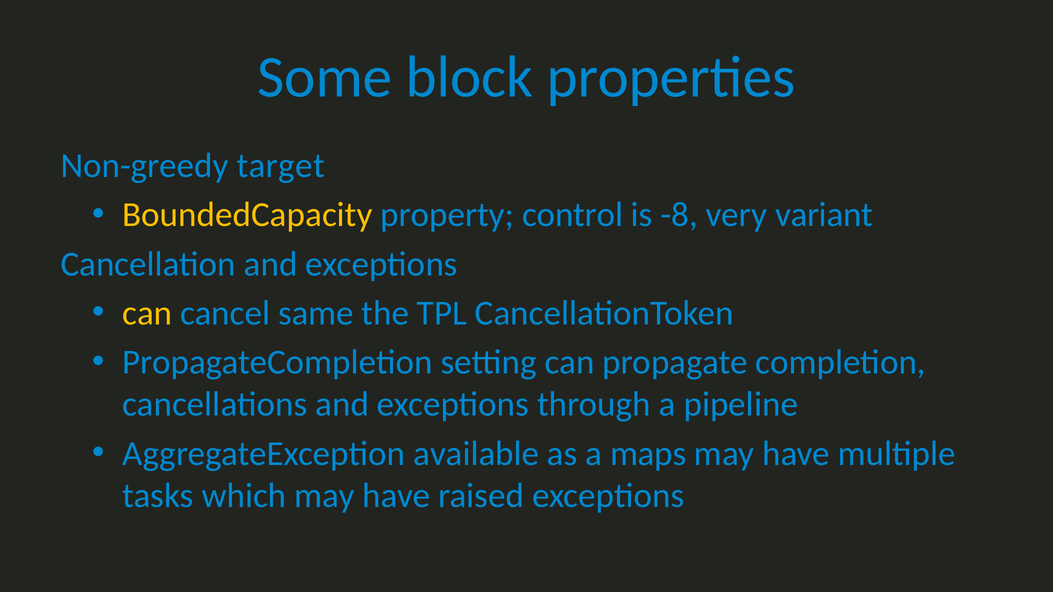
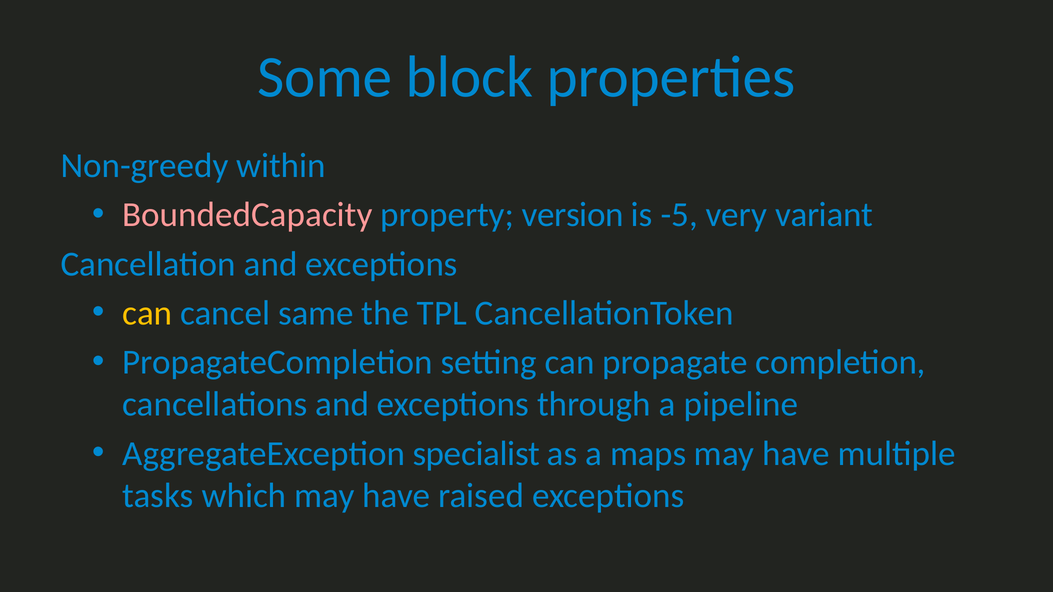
target: target -> within (281, 166)
BoundedCapacity colour: yellow -> pink (247, 215)
control: control -> version (573, 215)
-8: -8 -> -5 (679, 215)
available: available -> specialist (476, 454)
